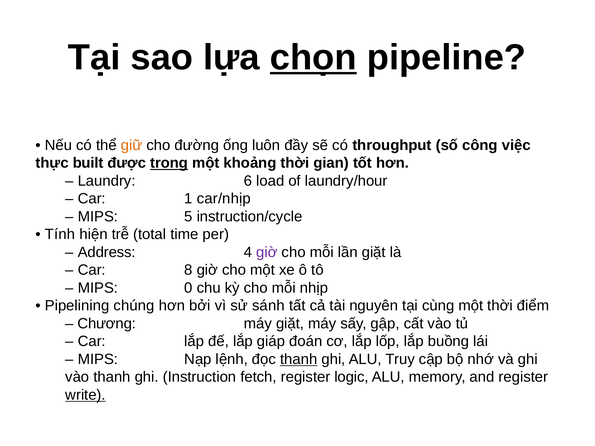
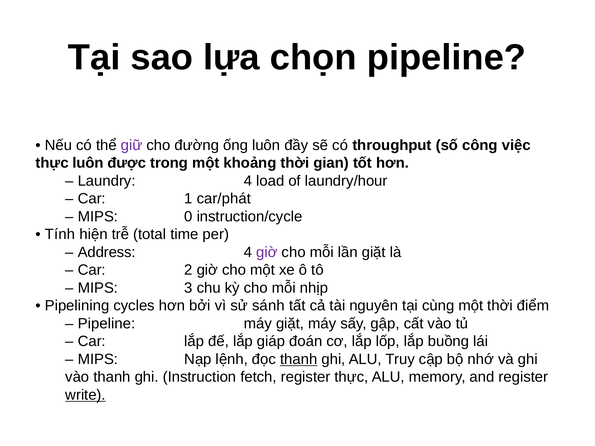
chọn underline: present -> none (313, 58)
giữ colour: orange -> purple (132, 145)
thực built: built -> luôn (88, 163)
trong underline: present -> none (169, 163)
Laundry 6: 6 -> 4 (248, 181)
car/nhịp: car/nhịp -> car/phát (224, 199)
5: 5 -> 0 (188, 217)
8: 8 -> 2 (188, 270)
0: 0 -> 3 (188, 288)
chúng: chúng -> cycles (134, 306)
Chương: Chương -> Pipeline (107, 324)
register logic: logic -> thực (351, 377)
